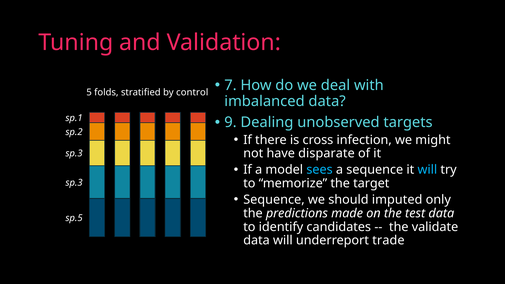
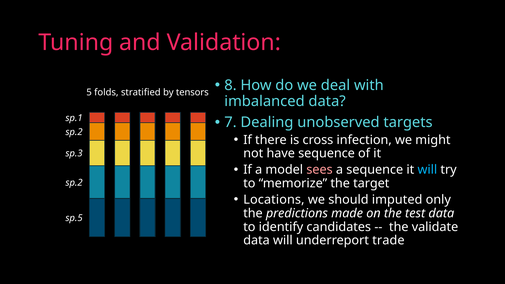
7: 7 -> 8 (231, 85)
control: control -> tensors (192, 92)
9: 9 -> 7 (231, 122)
have disparate: disparate -> sequence (327, 154)
sees colour: light blue -> pink (320, 170)
sp.3: sp.3 -> sp.2 (74, 183)
Sequence: Sequence -> Locations (274, 200)
